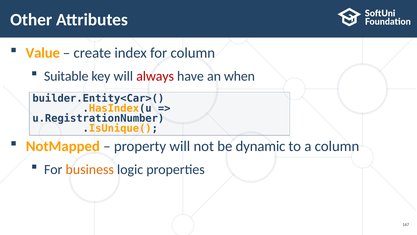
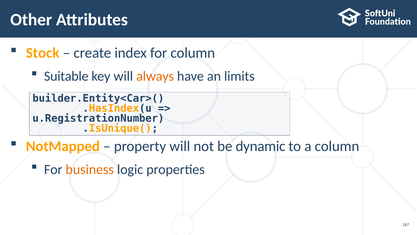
Value: Value -> Stock (43, 53)
always colour: red -> orange (155, 76)
when: when -> limits (239, 76)
